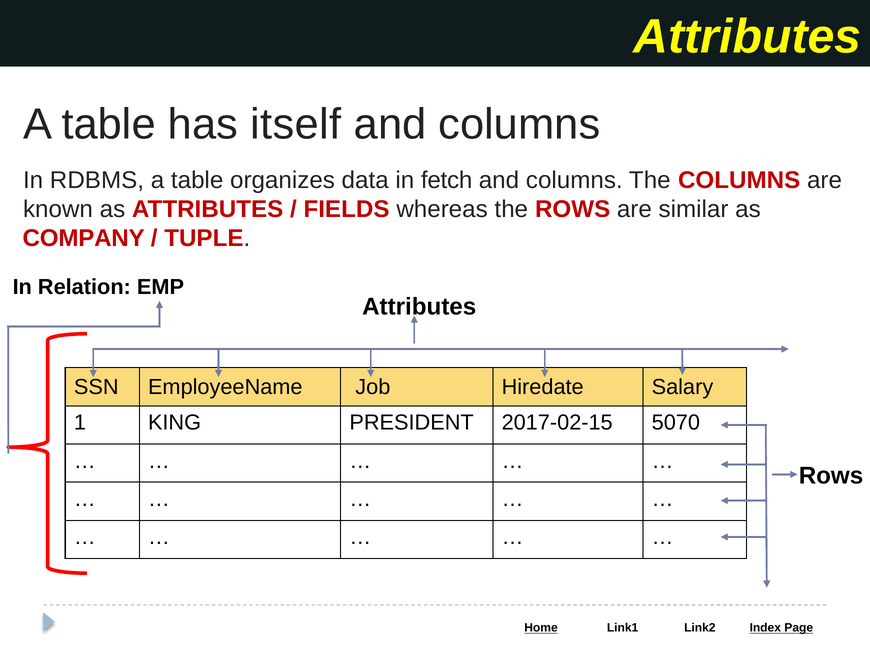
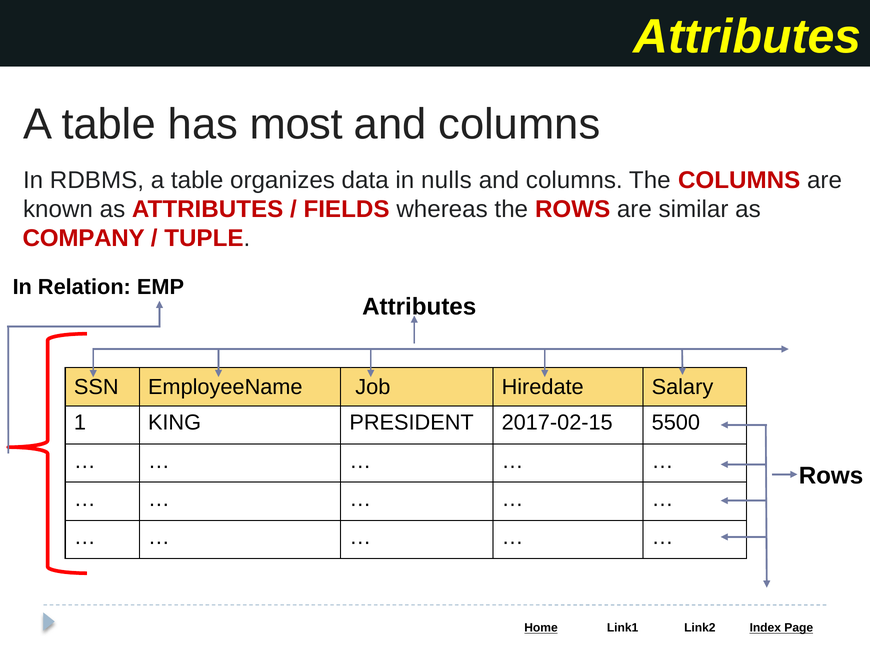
itself: itself -> most (296, 124)
fetch: fetch -> nulls (446, 180)
5070: 5070 -> 5500 (676, 422)
